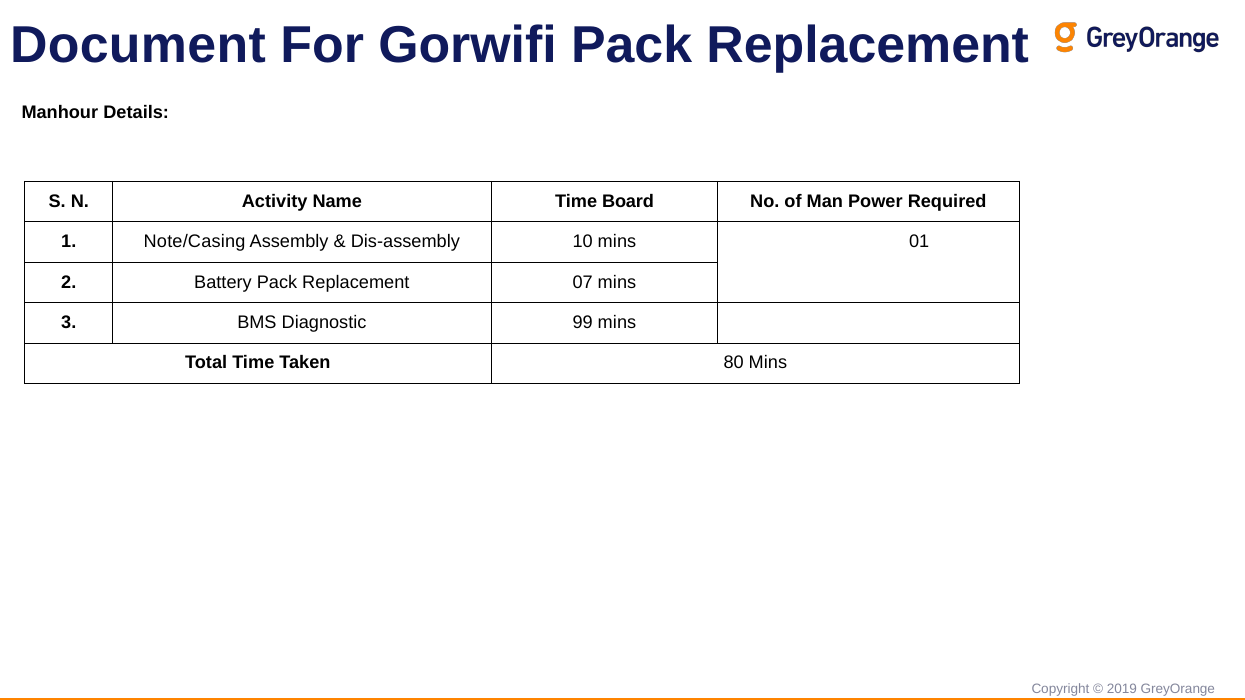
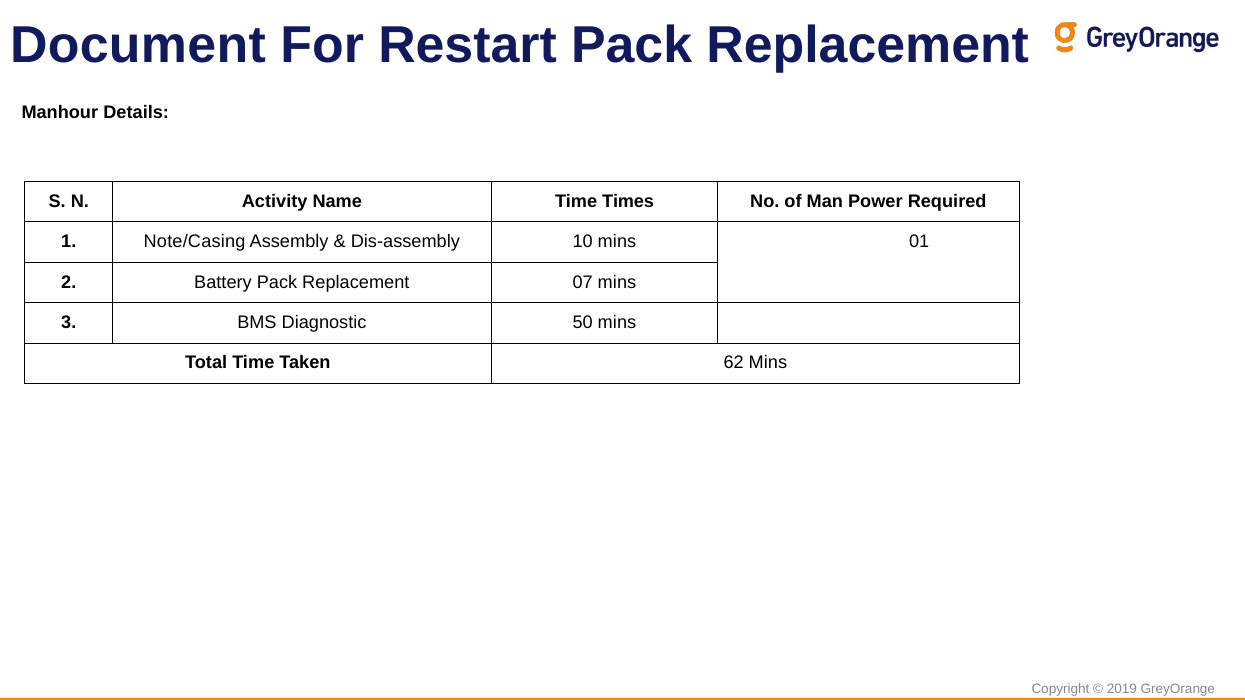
Gorwifi: Gorwifi -> Restart (468, 45)
Board: Board -> Times (628, 201)
99: 99 -> 50 (583, 323)
80: 80 -> 62 (734, 363)
